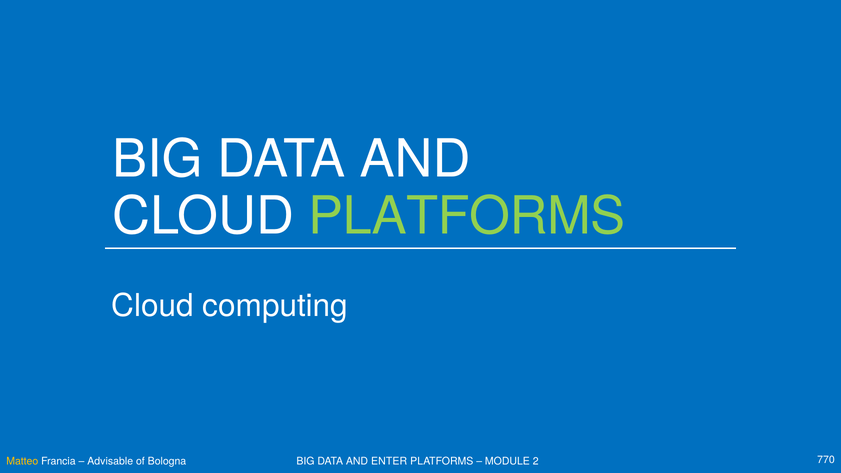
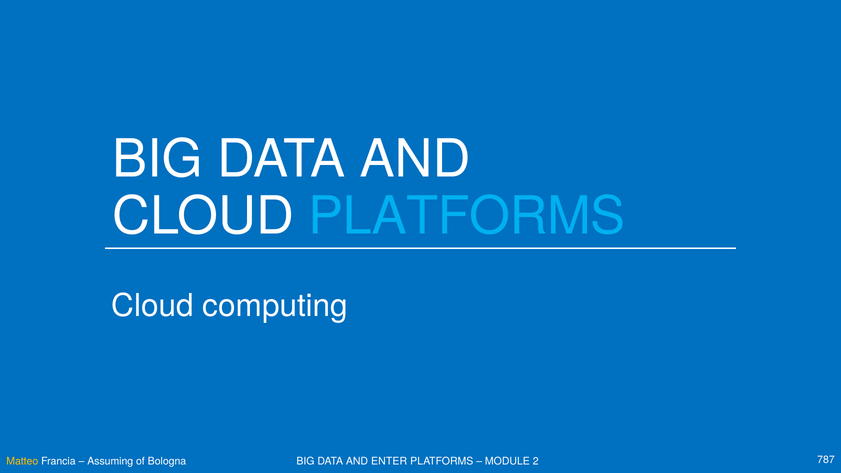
PLATFORMS colour: light green -> light blue (467, 216)
Advisable: Advisable -> Assuming (110, 461)
770: 770 -> 787 (826, 460)
